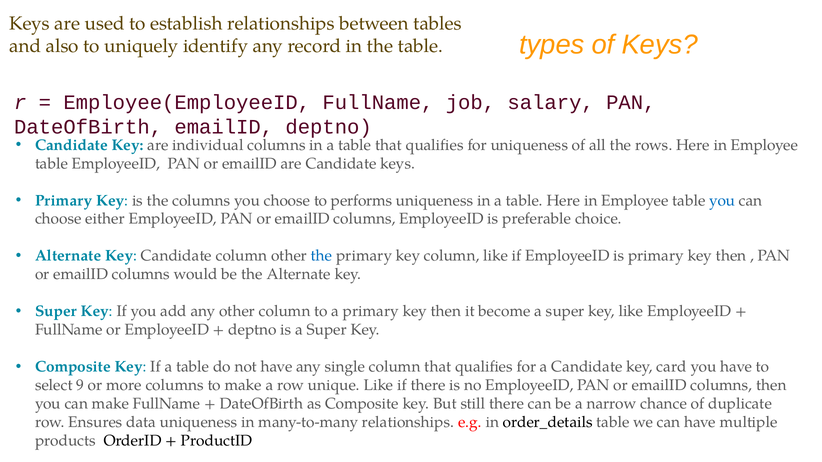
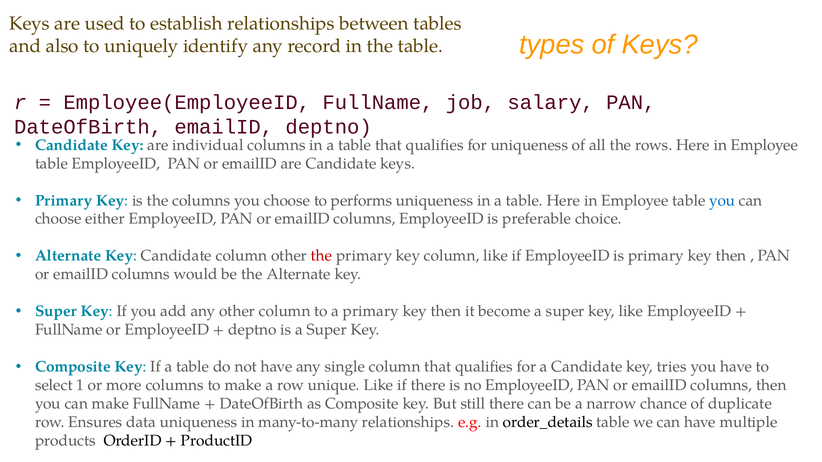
the colour: blue -> red (322, 256)
card: card -> tries (672, 367)
9: 9 -> 1 (80, 386)
